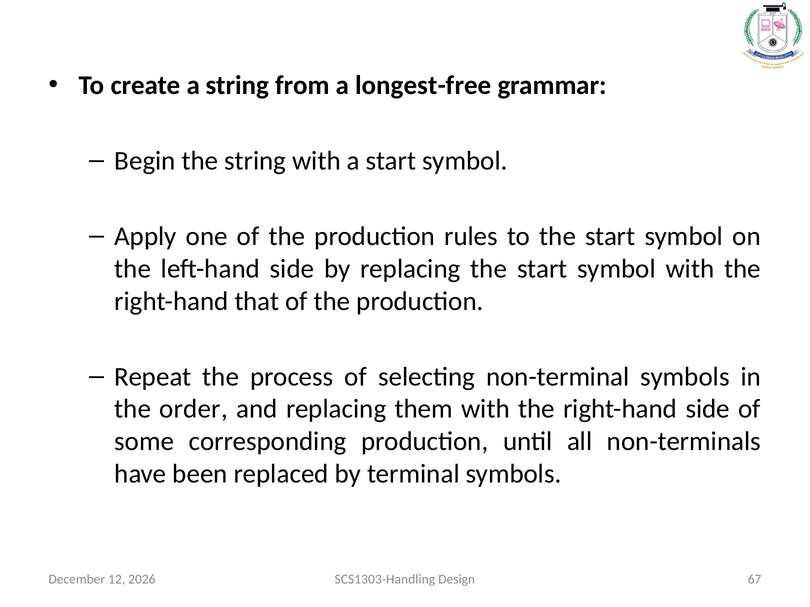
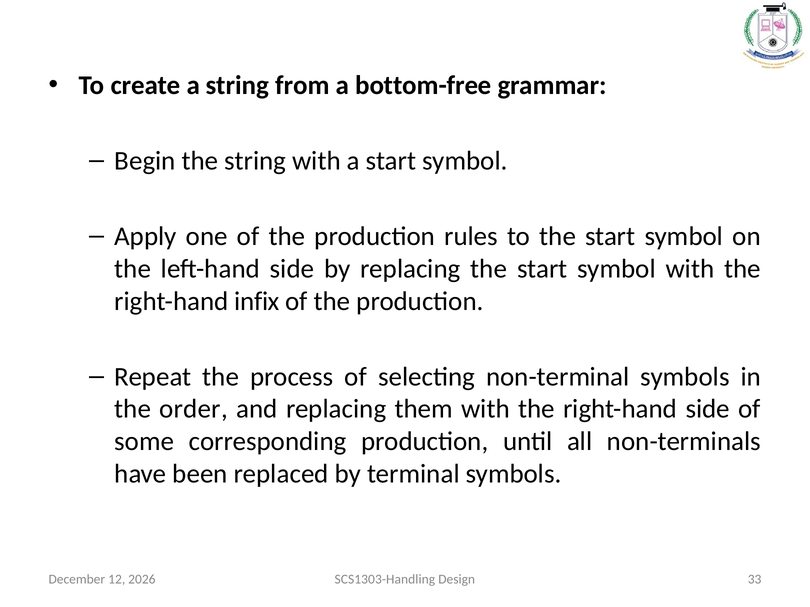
longest-free: longest-free -> bottom-free (423, 85)
that: that -> infix (257, 301)
67: 67 -> 33 (755, 580)
